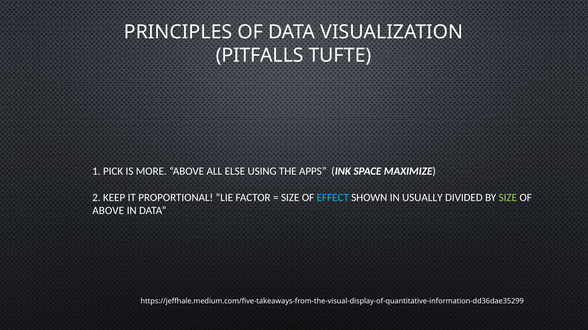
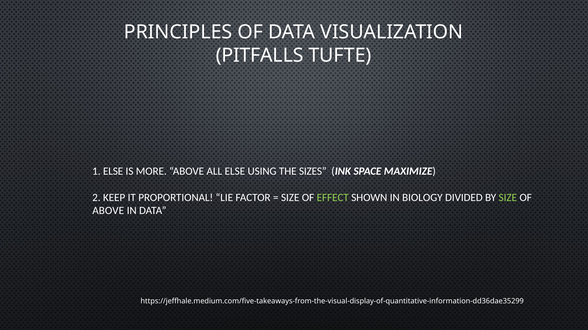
1 PICK: PICK -> ELSE (113, 171)
APPS: APPS -> SIZES (313, 171)
EFFECT colour: light blue -> light green (333, 198)
USUALLY: USUALLY -> BIOLOGY (422, 198)
